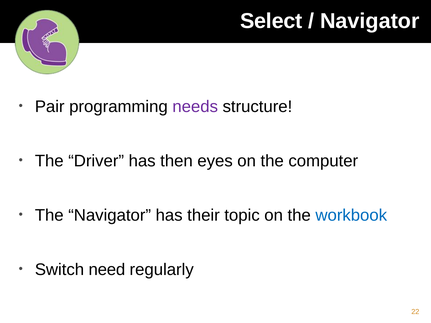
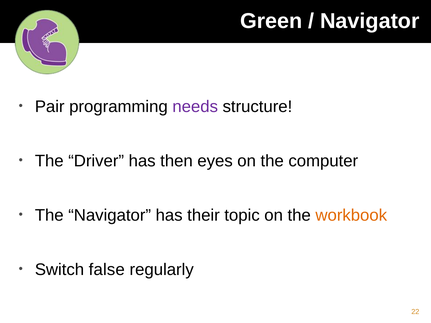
Select: Select -> Green (271, 21)
workbook colour: blue -> orange (351, 216)
need: need -> false (107, 270)
